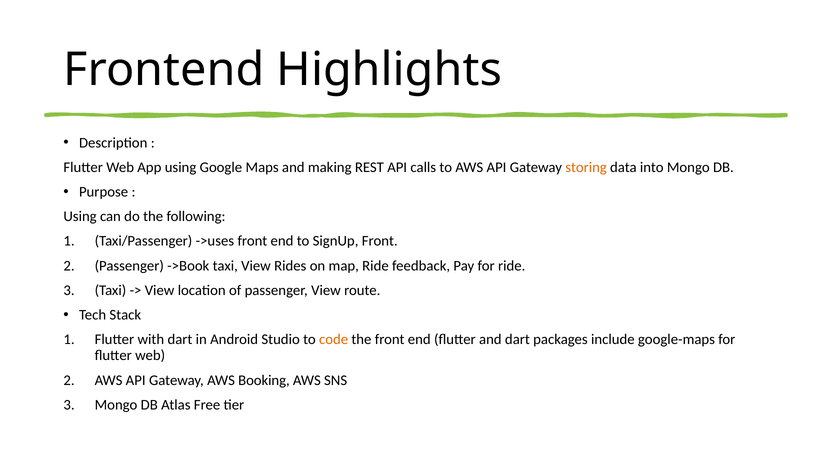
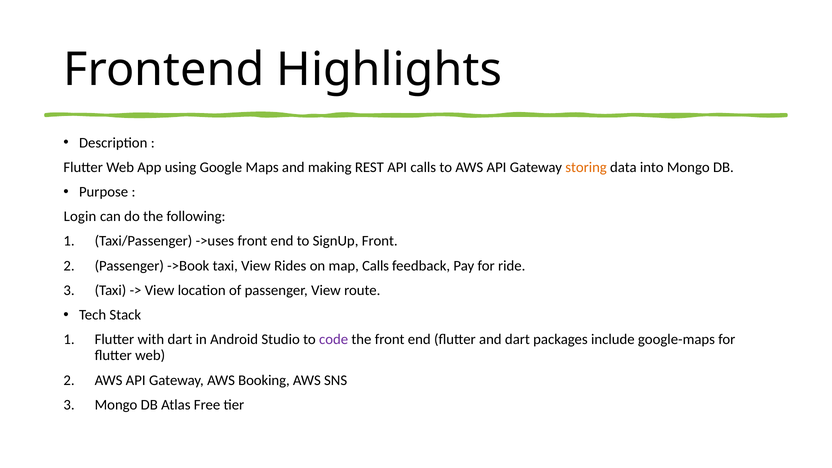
Using: Using -> Login (80, 217)
map Ride: Ride -> Calls (376, 266)
code colour: orange -> purple (334, 340)
